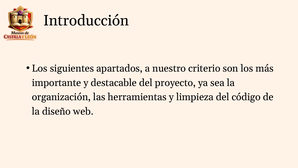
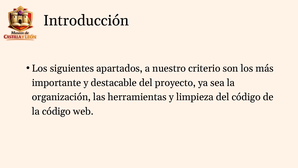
la diseño: diseño -> código (56, 111)
